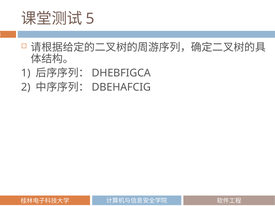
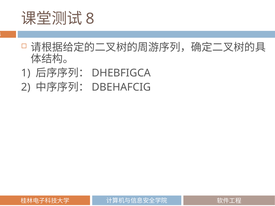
5: 5 -> 8 (90, 19)
